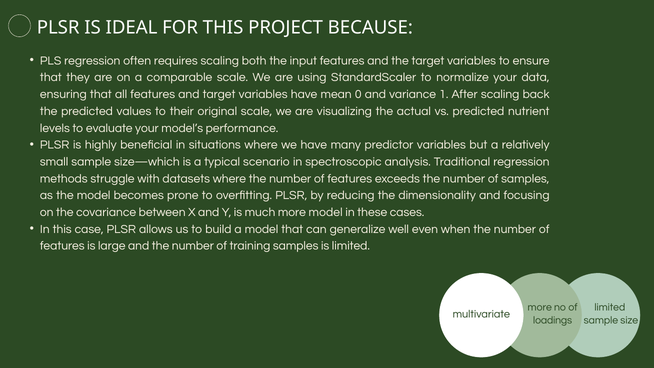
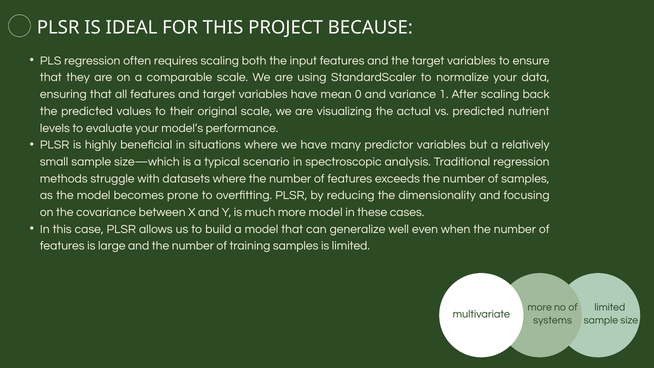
loadings: loadings -> systems (553, 320)
